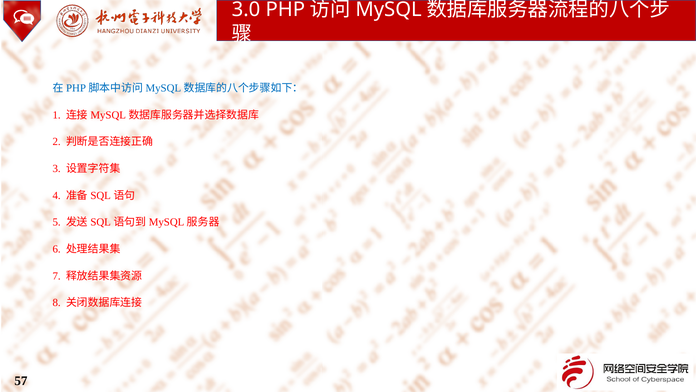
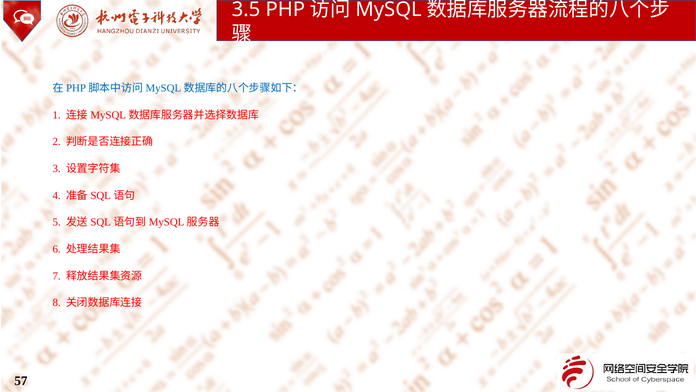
3.0: 3.0 -> 3.5 (246, 10)
